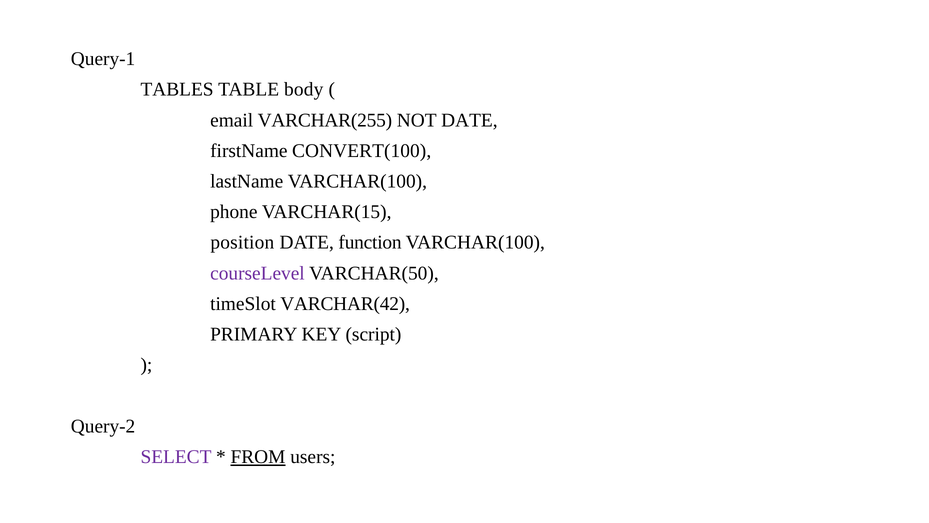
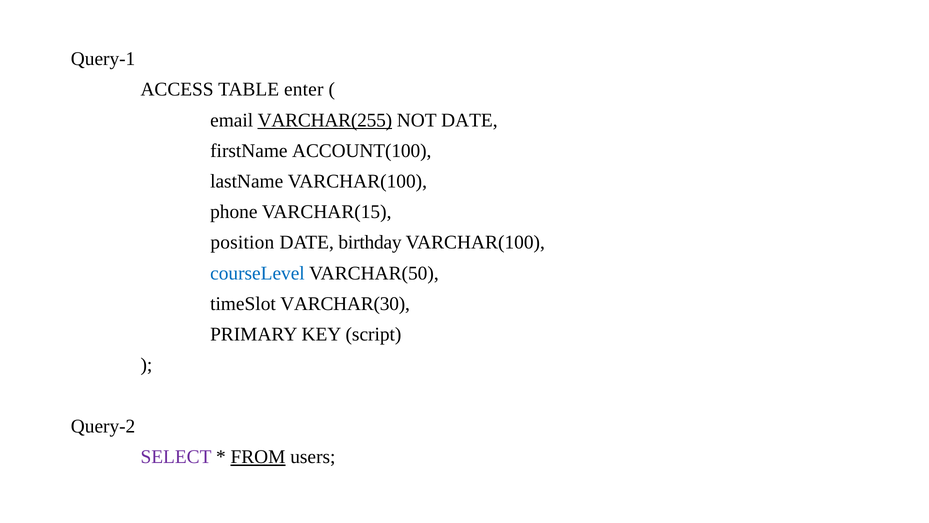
TABLES: TABLES -> ACCESS (177, 89)
body: body -> enter (304, 89)
VARCHAR(255 underline: none -> present (325, 120)
CONVERT(100: CONVERT(100 -> ACCOUNT(100 (362, 151)
function: function -> birthday (370, 242)
courseLevel colour: purple -> blue (257, 273)
VARCHAR(42: VARCHAR(42 -> VARCHAR(30 (345, 304)
